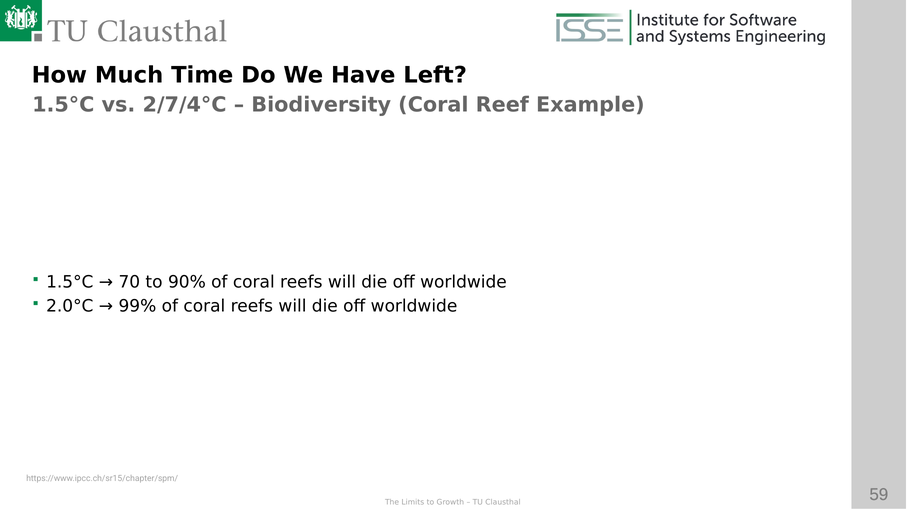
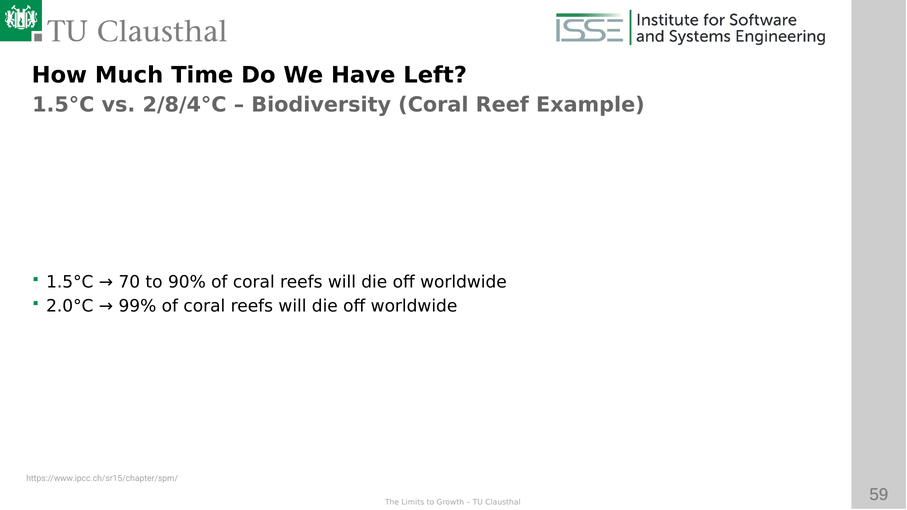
2/7/4°C: 2/7/4°C -> 2/8/4°C (185, 105)
